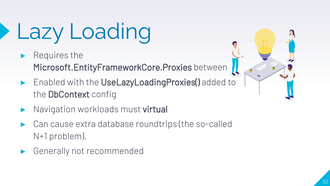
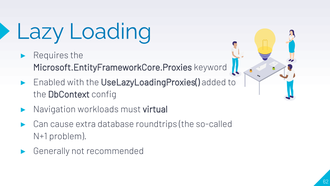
between: between -> keyword (210, 67)
